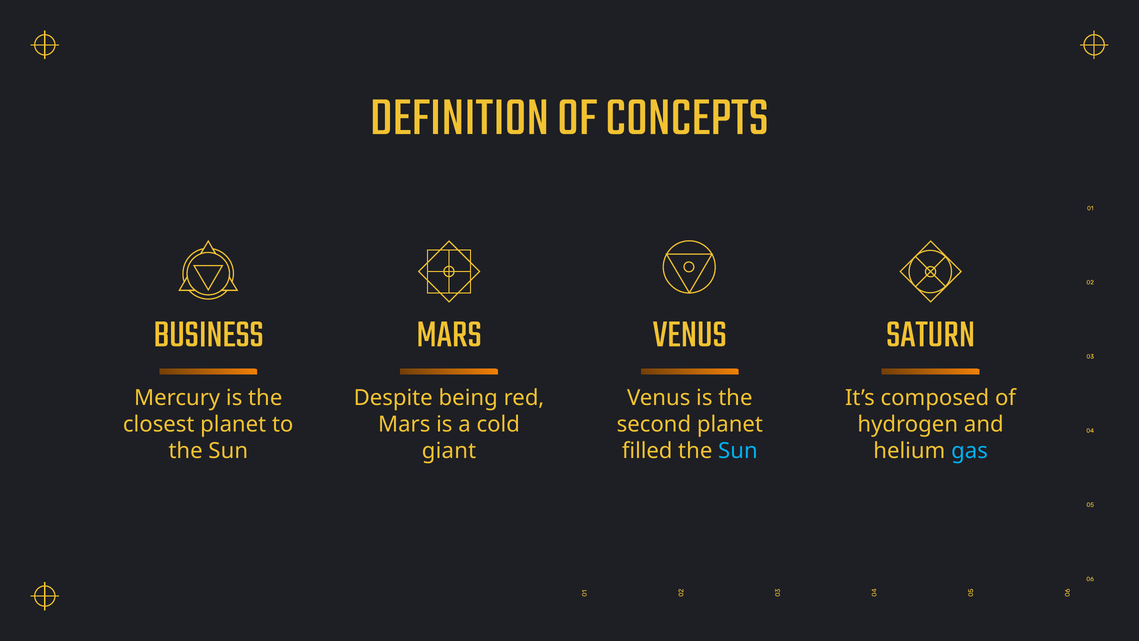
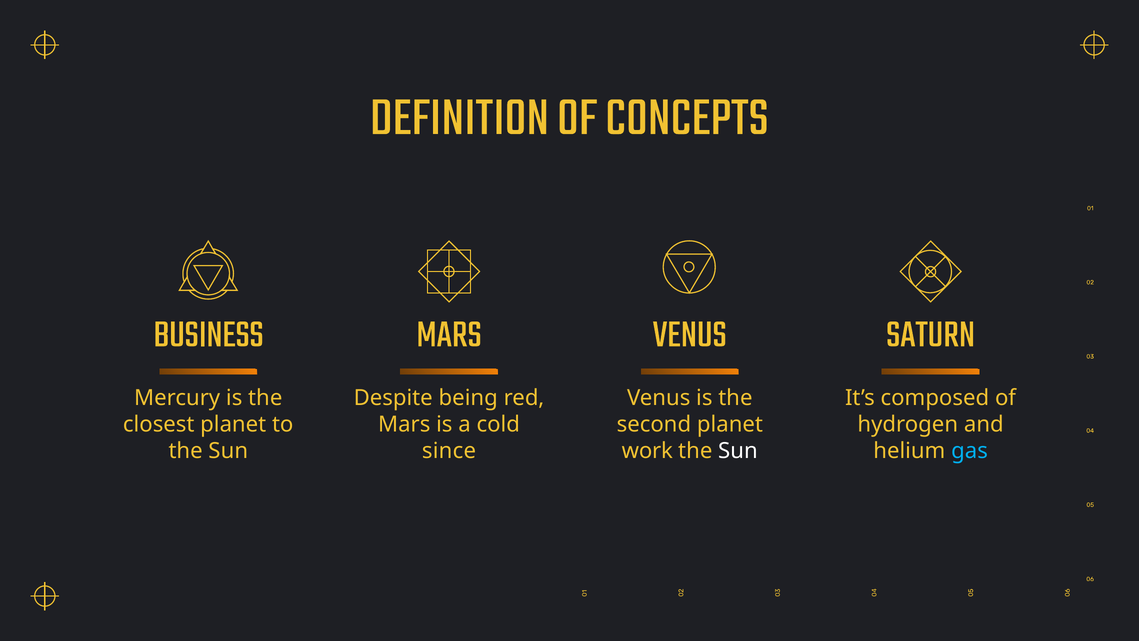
giant: giant -> since (449, 451)
filled: filled -> work (647, 451)
Sun colour: light blue -> white (738, 451)
